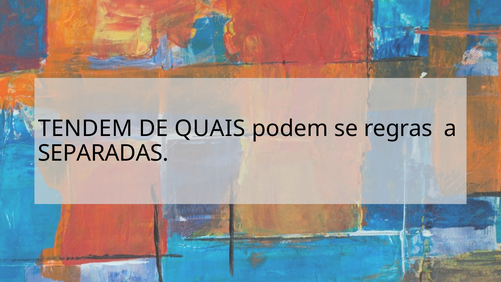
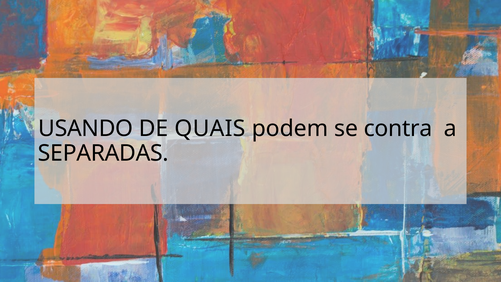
TENDEM: TENDEM -> USANDO (86, 128)
regras: regras -> contra (398, 128)
